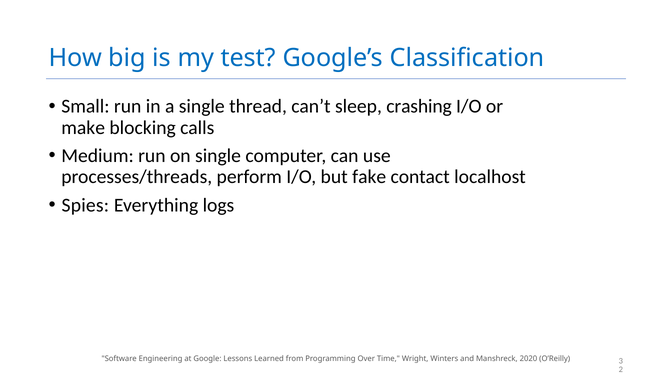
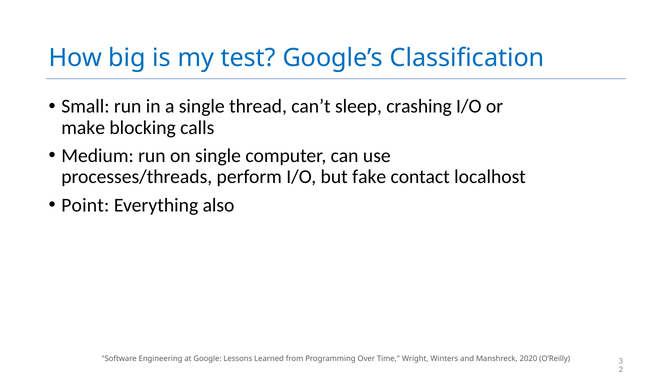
Spies: Spies -> Point (85, 205)
logs: logs -> also (218, 205)
